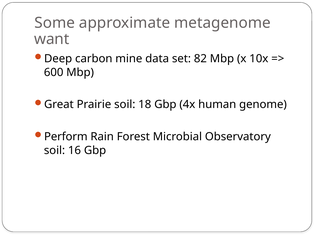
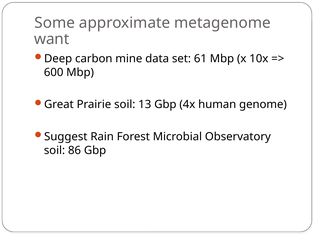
82: 82 -> 61 (200, 59)
18: 18 -> 13 (145, 105)
Perform: Perform -> Suggest (66, 137)
16: 16 -> 86 (74, 151)
